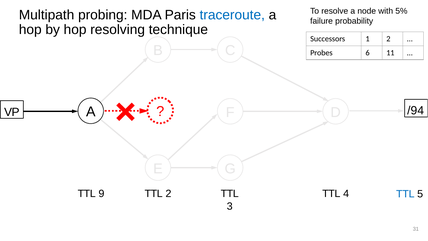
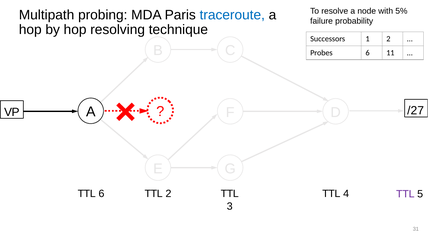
/94: /94 -> /27 (416, 111)
TTL 9: 9 -> 6 (101, 194)
TTL colour: blue -> purple (405, 194)
